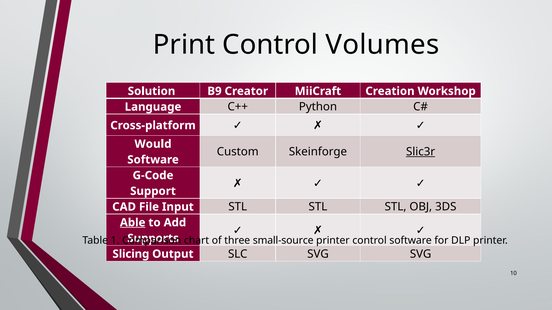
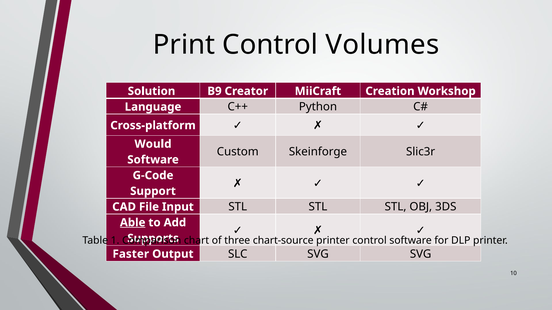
Slic3r underline: present -> none (421, 152)
small-source: small-source -> chart-source (283, 241)
Slicing: Slicing -> Faster (131, 254)
